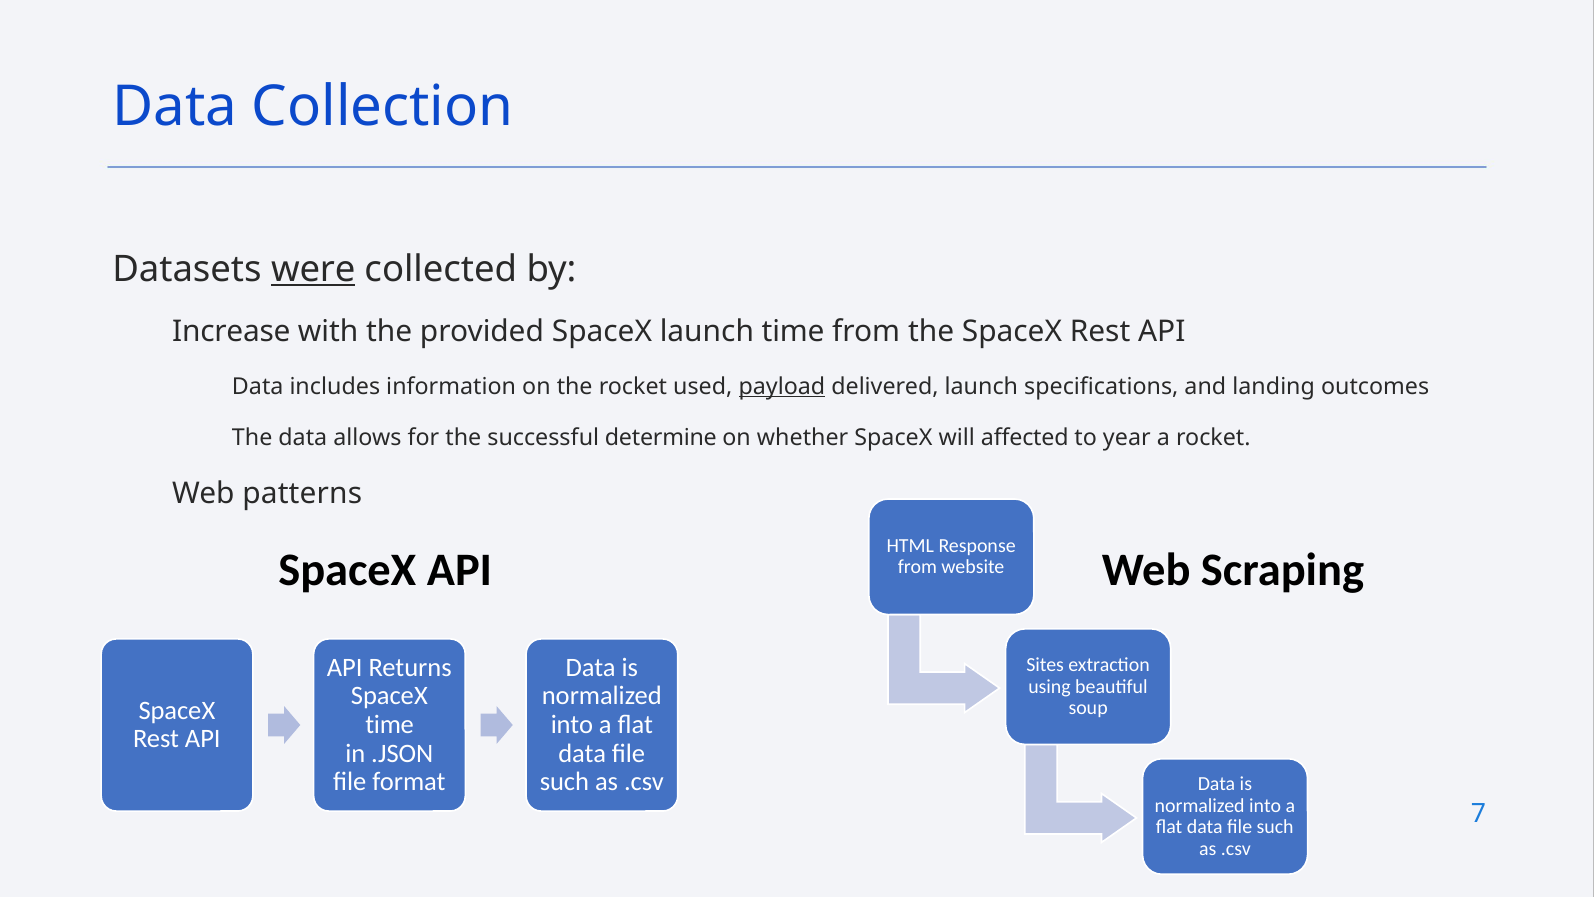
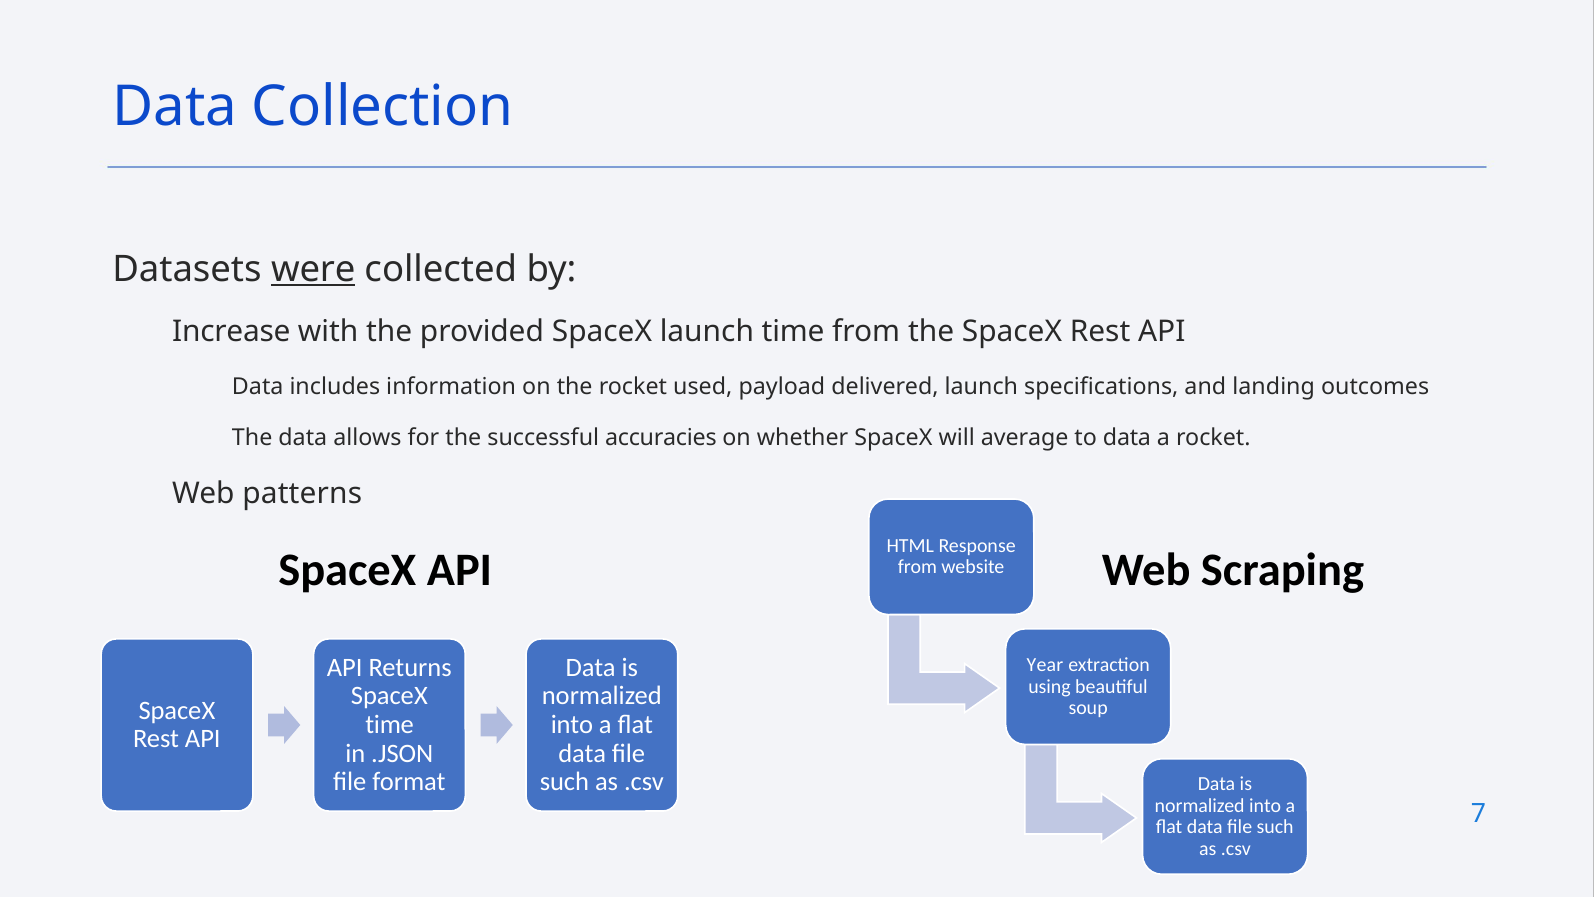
payload underline: present -> none (782, 386)
determine: determine -> accuracies (661, 437)
affected: affected -> average (1025, 437)
to year: year -> data (1127, 437)
Sites: Sites -> Year (1045, 665)
